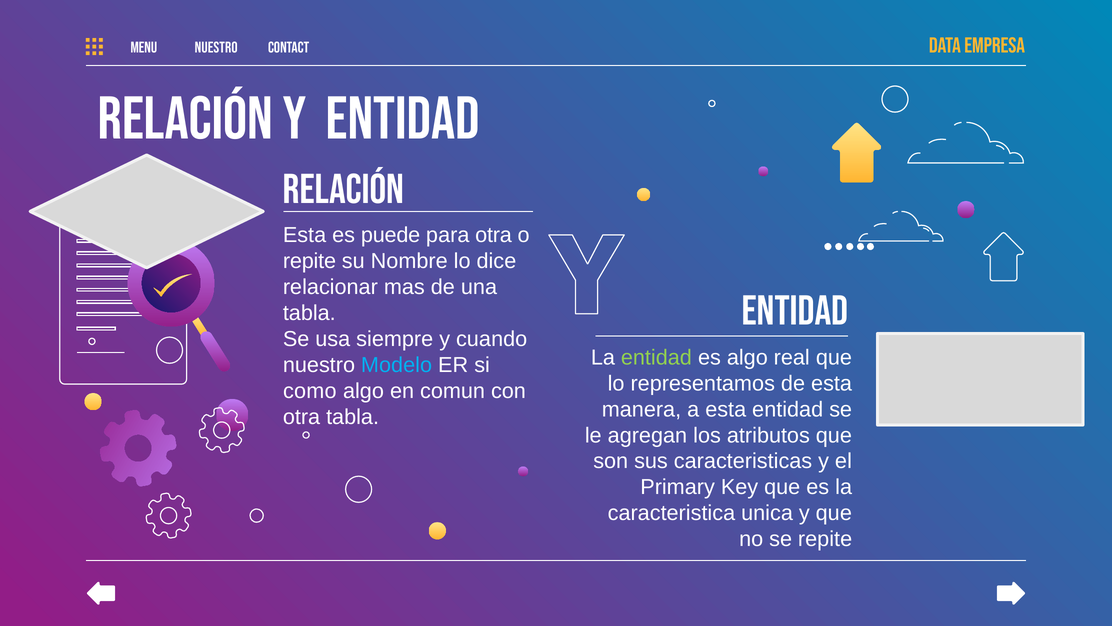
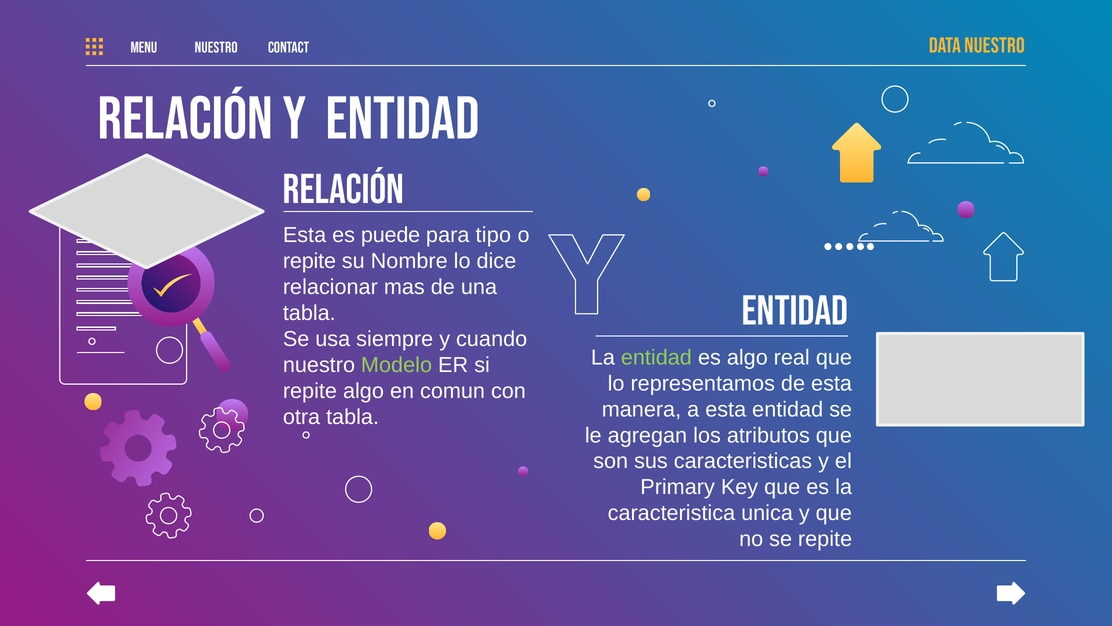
Data EMPRESA: EMPRESA -> NUESTRO (995, 46)
para otra: otra -> tipo (493, 235)
Modelo colour: light blue -> light green (397, 365)
como: como -> repite (310, 391)
